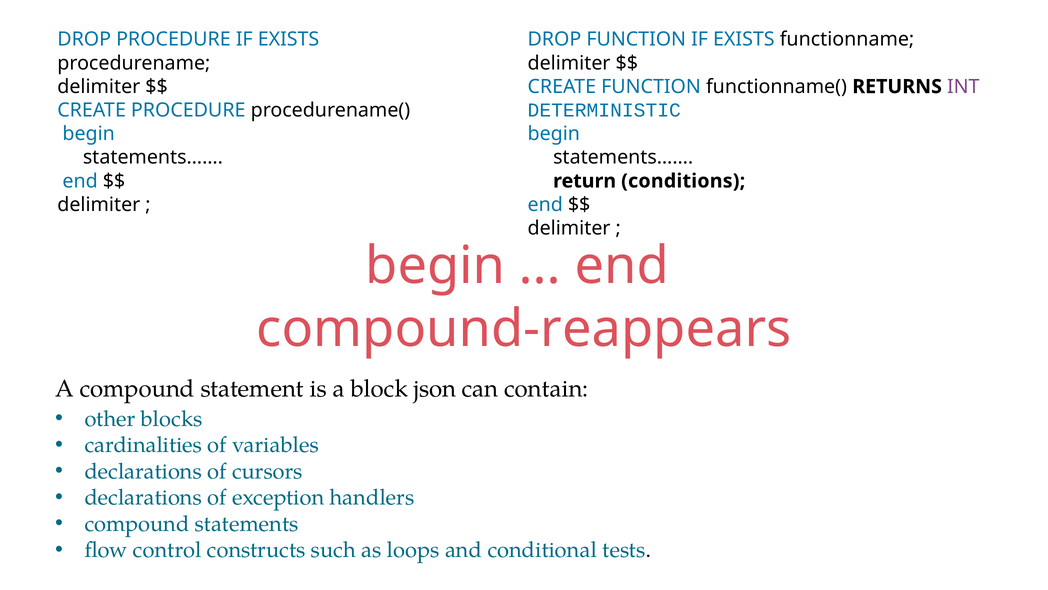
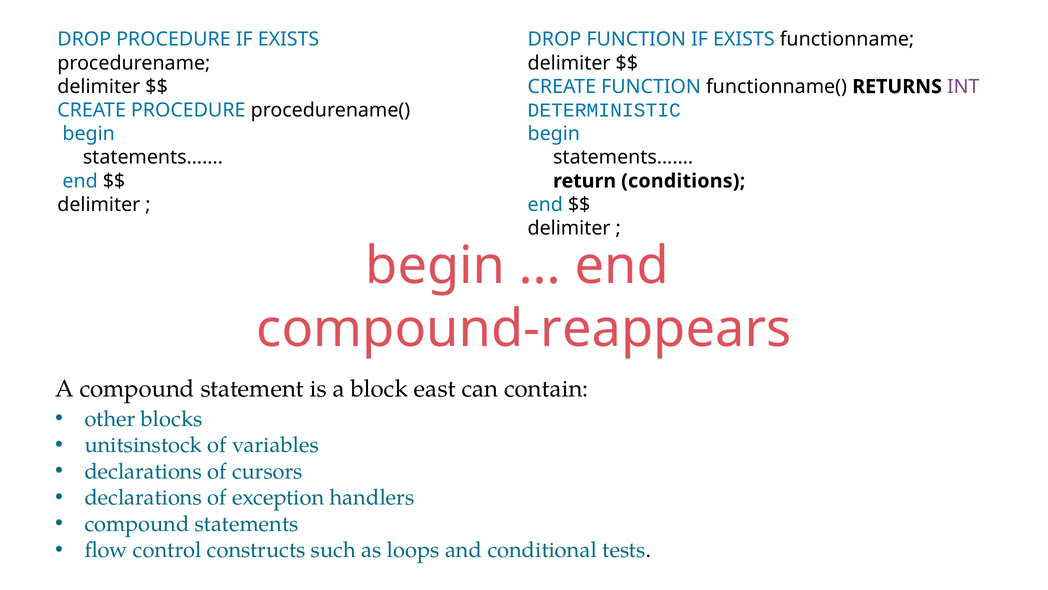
json: json -> east (435, 389)
cardinalities: cardinalities -> unitsinstock (143, 445)
